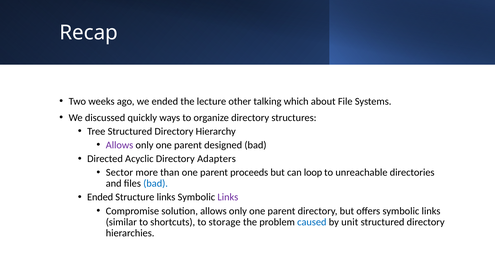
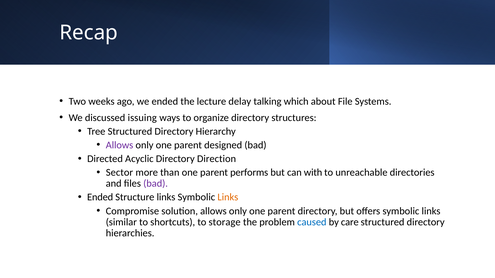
other: other -> delay (240, 101)
quickly: quickly -> issuing (142, 118)
Adapters: Adapters -> Direction (217, 159)
proceeds: proceeds -> performs (249, 173)
loop: loop -> with (313, 173)
bad colour: blue -> purple (156, 184)
Links colour: purple -> orange (228, 198)
unit: unit -> care (350, 222)
